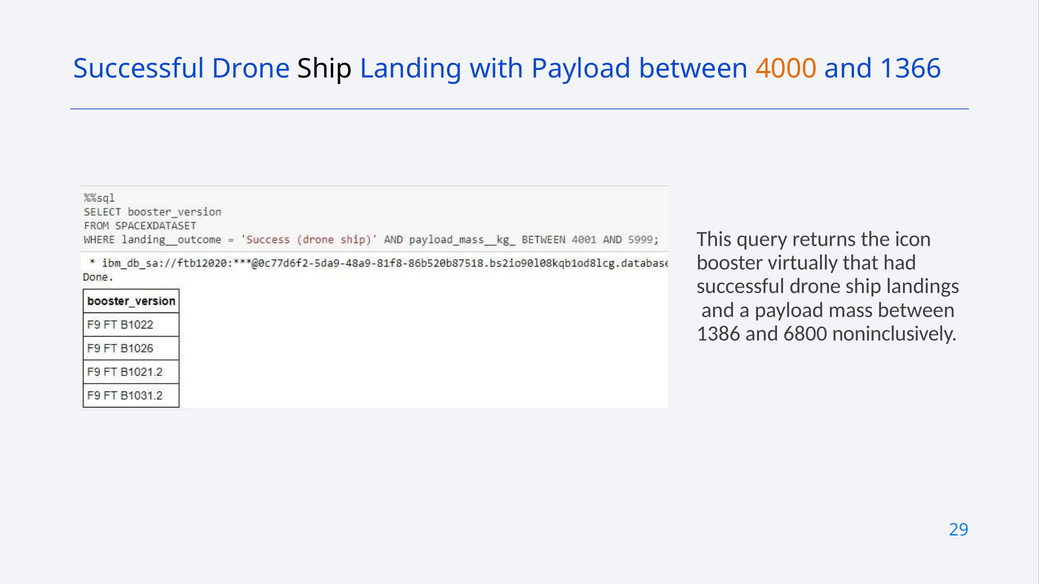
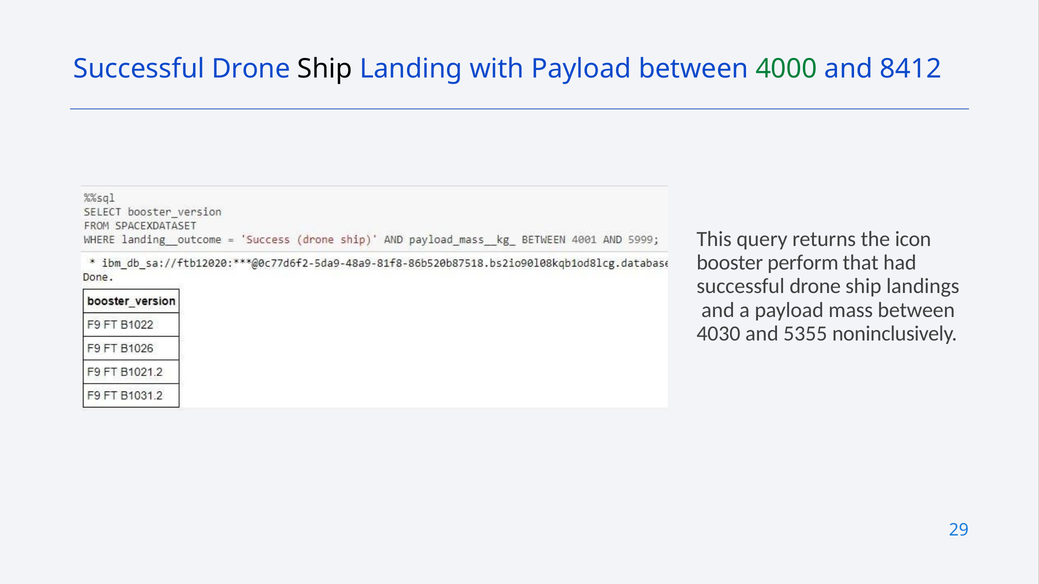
4000 colour: orange -> green (786, 69)
1366: 1366 -> 8412 (911, 69)
virtually: virtually -> perform (803, 263)
1386: 1386 -> 4030 (718, 334)
6800: 6800 -> 5355 (805, 334)
